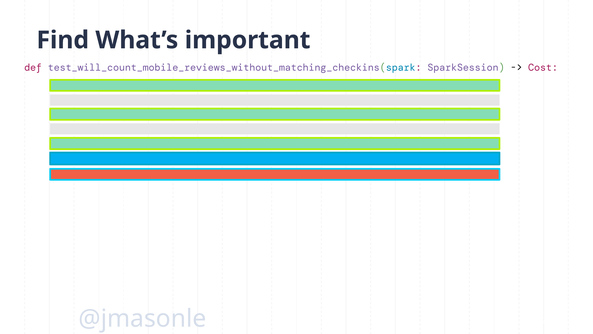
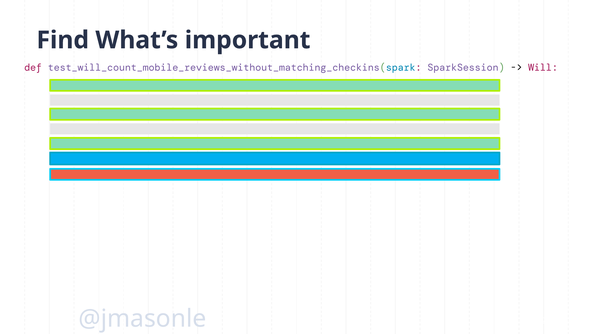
Cost: Cost -> Will (543, 68)
